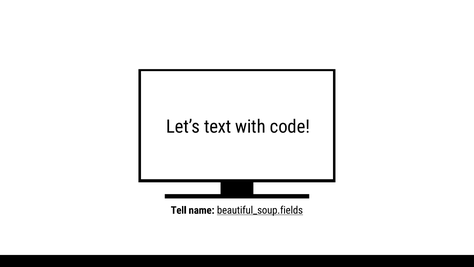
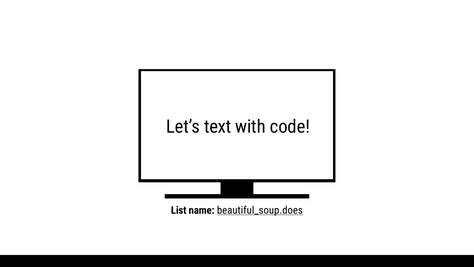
Tell: Tell -> List (179, 210)
beautiful_soup.fields: beautiful_soup.fields -> beautiful_soup.does (260, 210)
